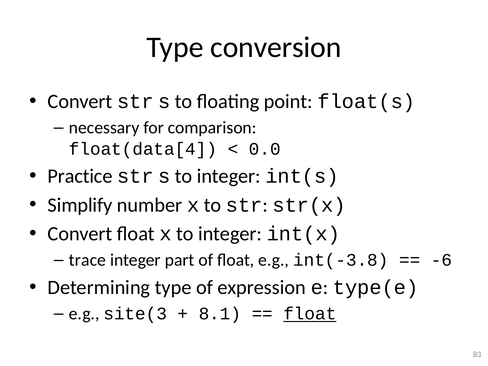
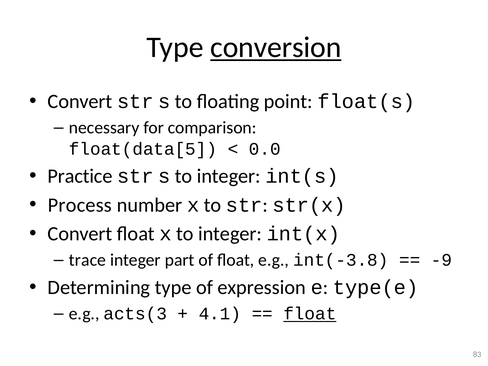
conversion underline: none -> present (276, 47)
float(data[4: float(data[4 -> float(data[5 (143, 149)
Simplify: Simplify -> Process (80, 205)
-6: -6 -> -9 (441, 260)
site(3: site(3 -> acts(3 (135, 314)
8.1: 8.1 -> 4.1 (220, 314)
